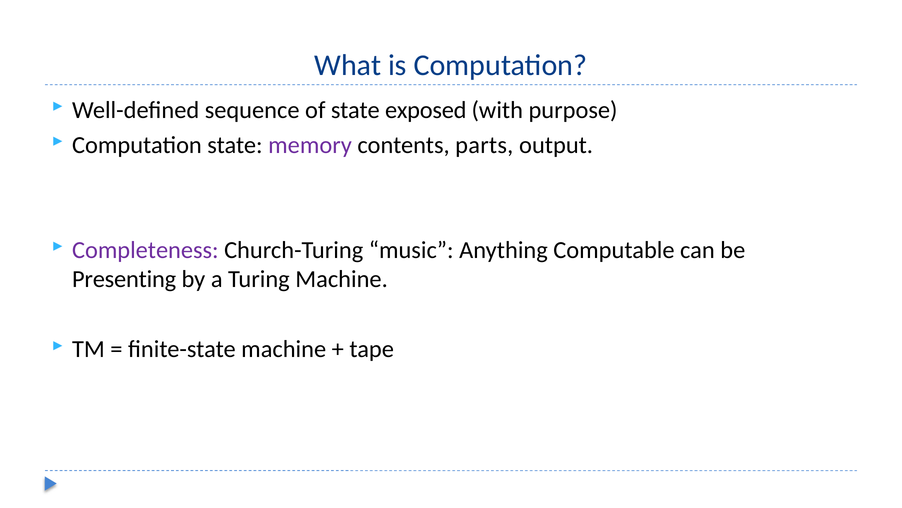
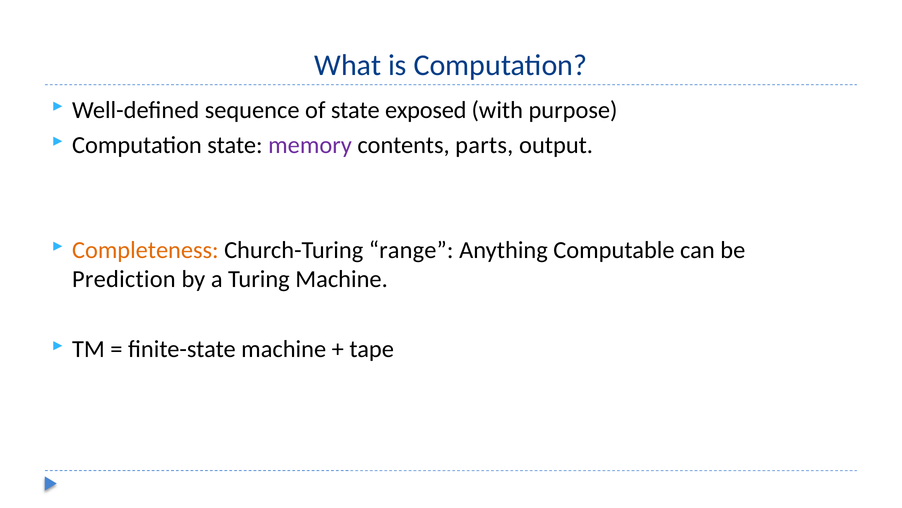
Completeness colour: purple -> orange (145, 250)
music: music -> range (411, 250)
Presenting: Presenting -> Prediction (124, 279)
